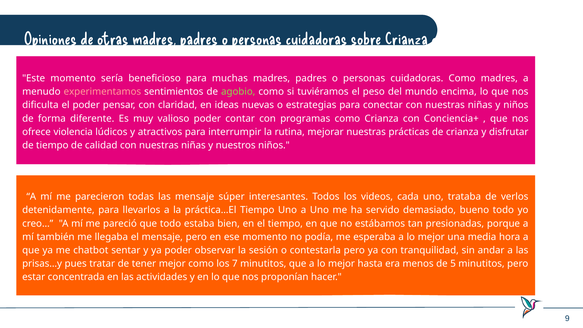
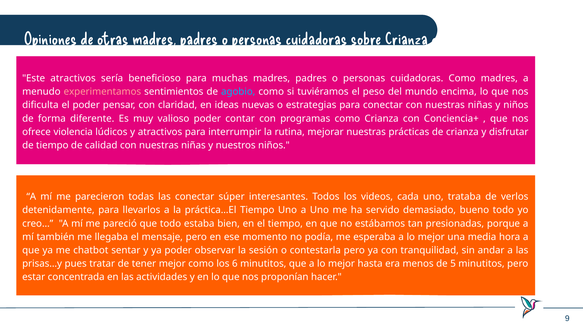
Este momento: momento -> atractivos (73, 78)
agobio colour: light green -> light blue (238, 92)
las mensaje: mensaje -> conectar (195, 197)
7: 7 -> 6 (235, 264)
